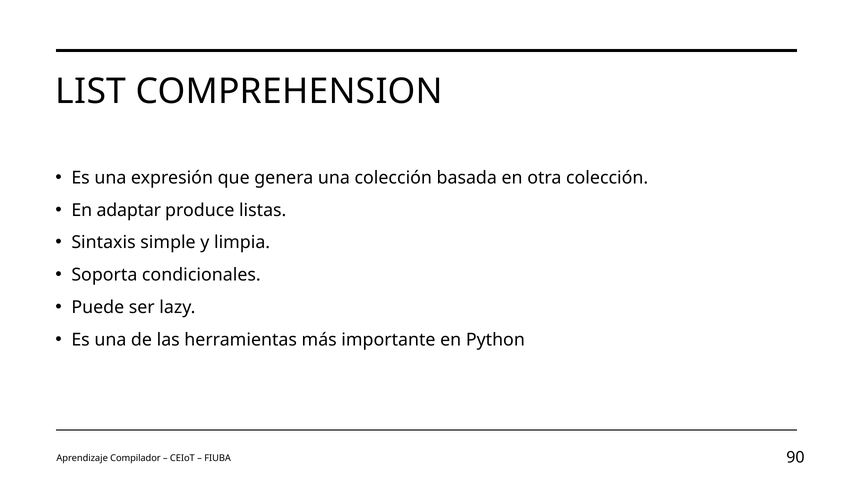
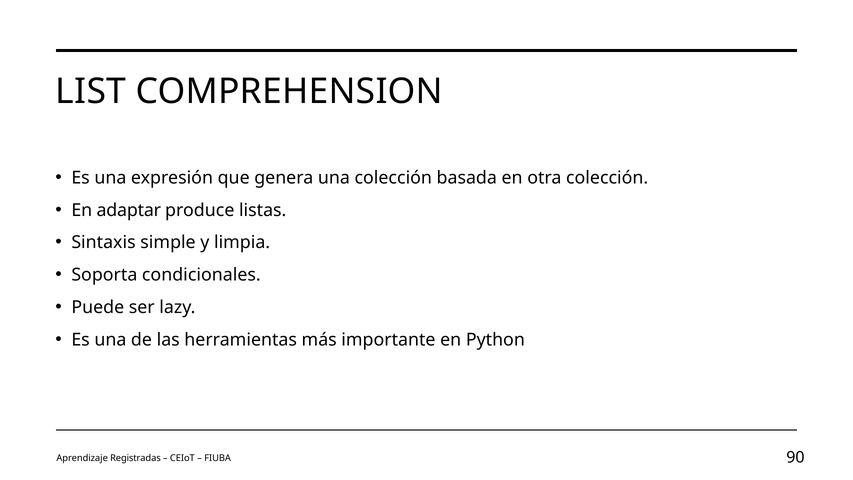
Compilador: Compilador -> Registradas (135, 458)
